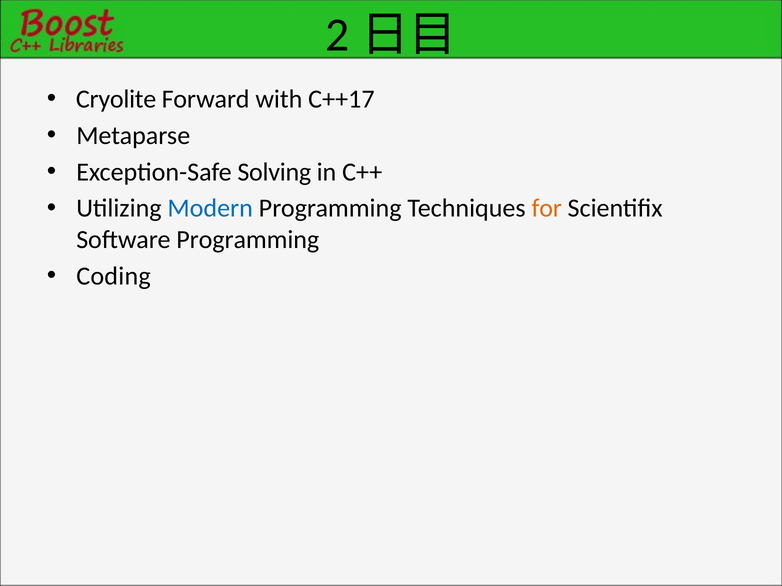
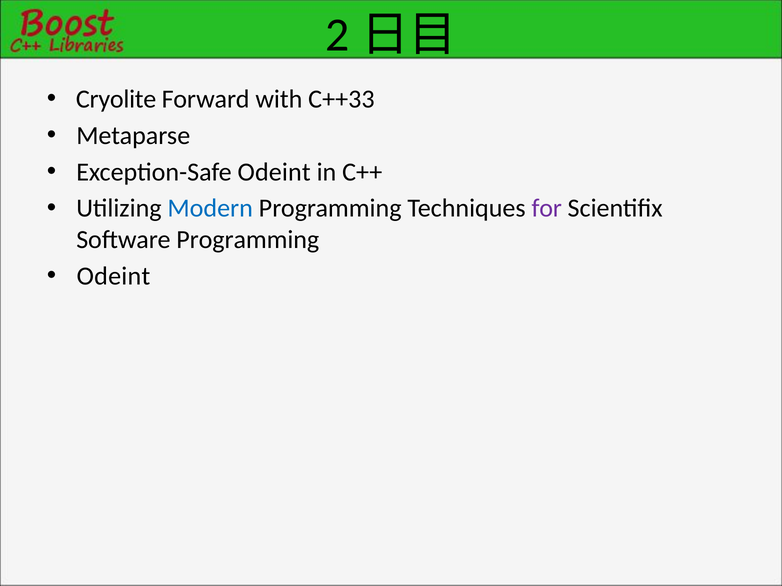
C++17: C++17 -> C++33 (341, 99)
Exception-Safe Solving: Solving -> Odeint (274, 172)
for colour: orange -> purple (547, 209)
Coding: Coding -> Odeint (113, 276)
